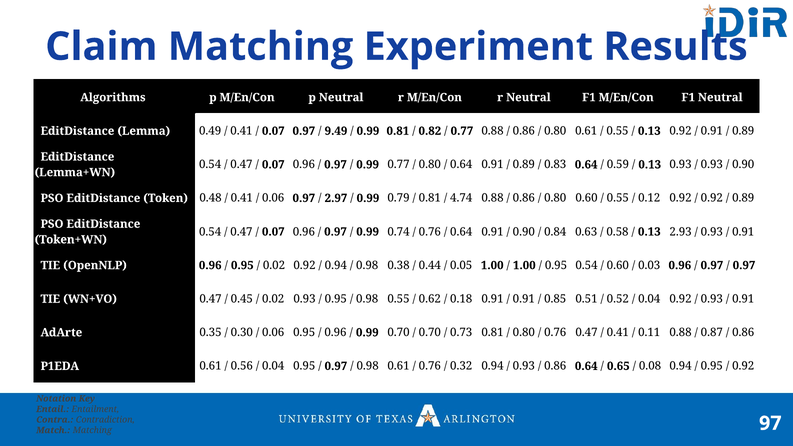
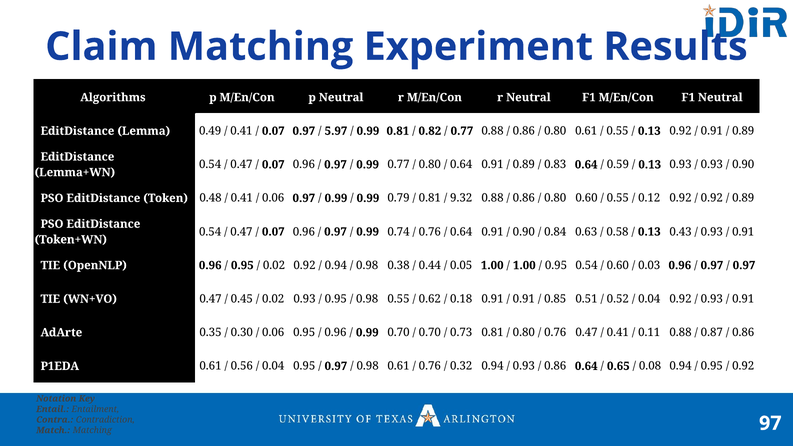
9.49: 9.49 -> 5.97 (336, 131)
2.97: 2.97 -> 0.99 (336, 198)
4.74: 4.74 -> 9.32 (461, 198)
2.93: 2.93 -> 0.43 (681, 232)
